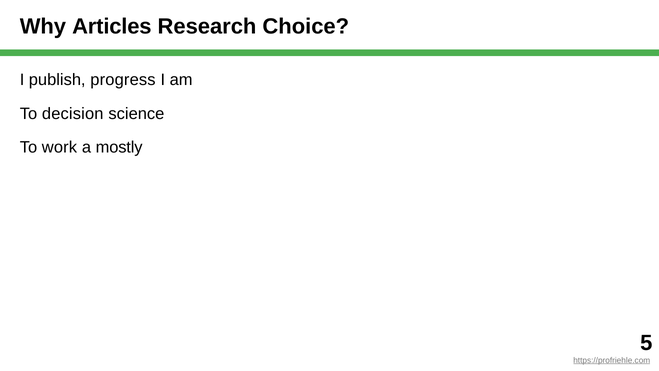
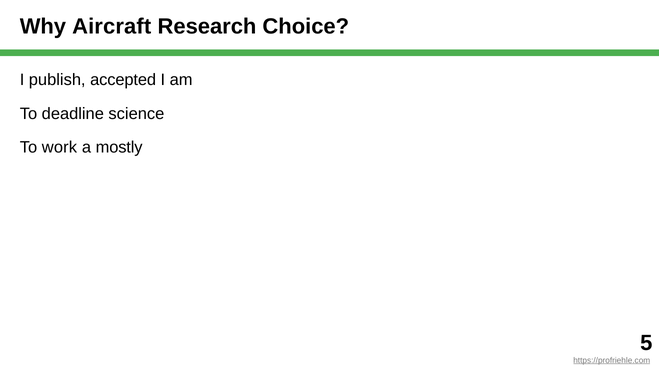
Articles: Articles -> Aircraft (112, 26)
progress: progress -> accepted (123, 80)
decision: decision -> deadline (73, 114)
